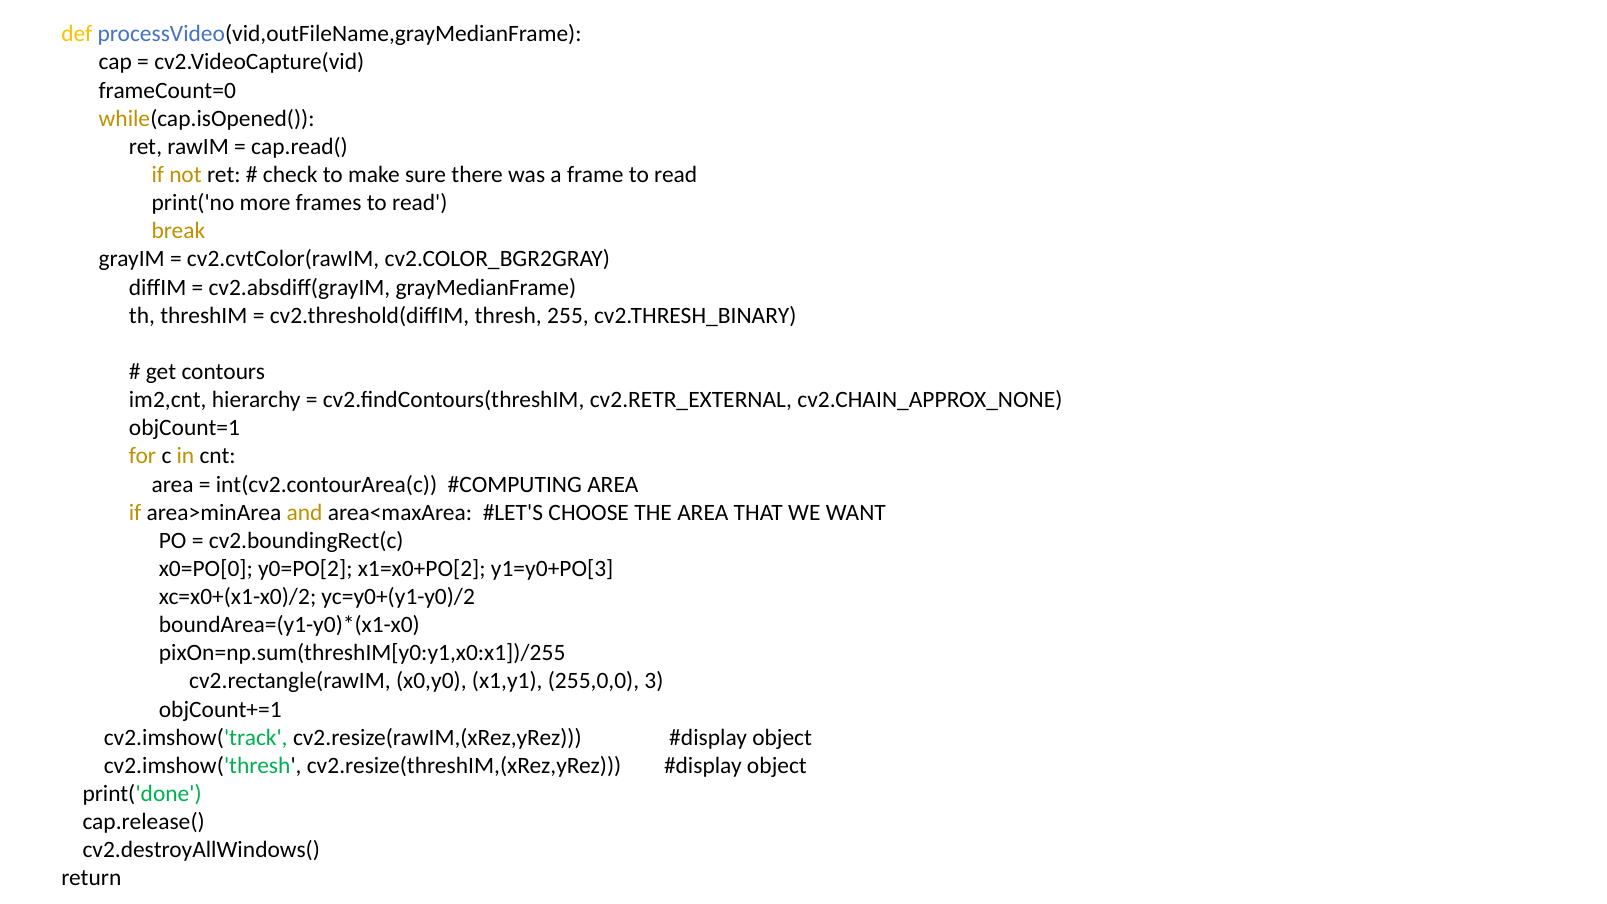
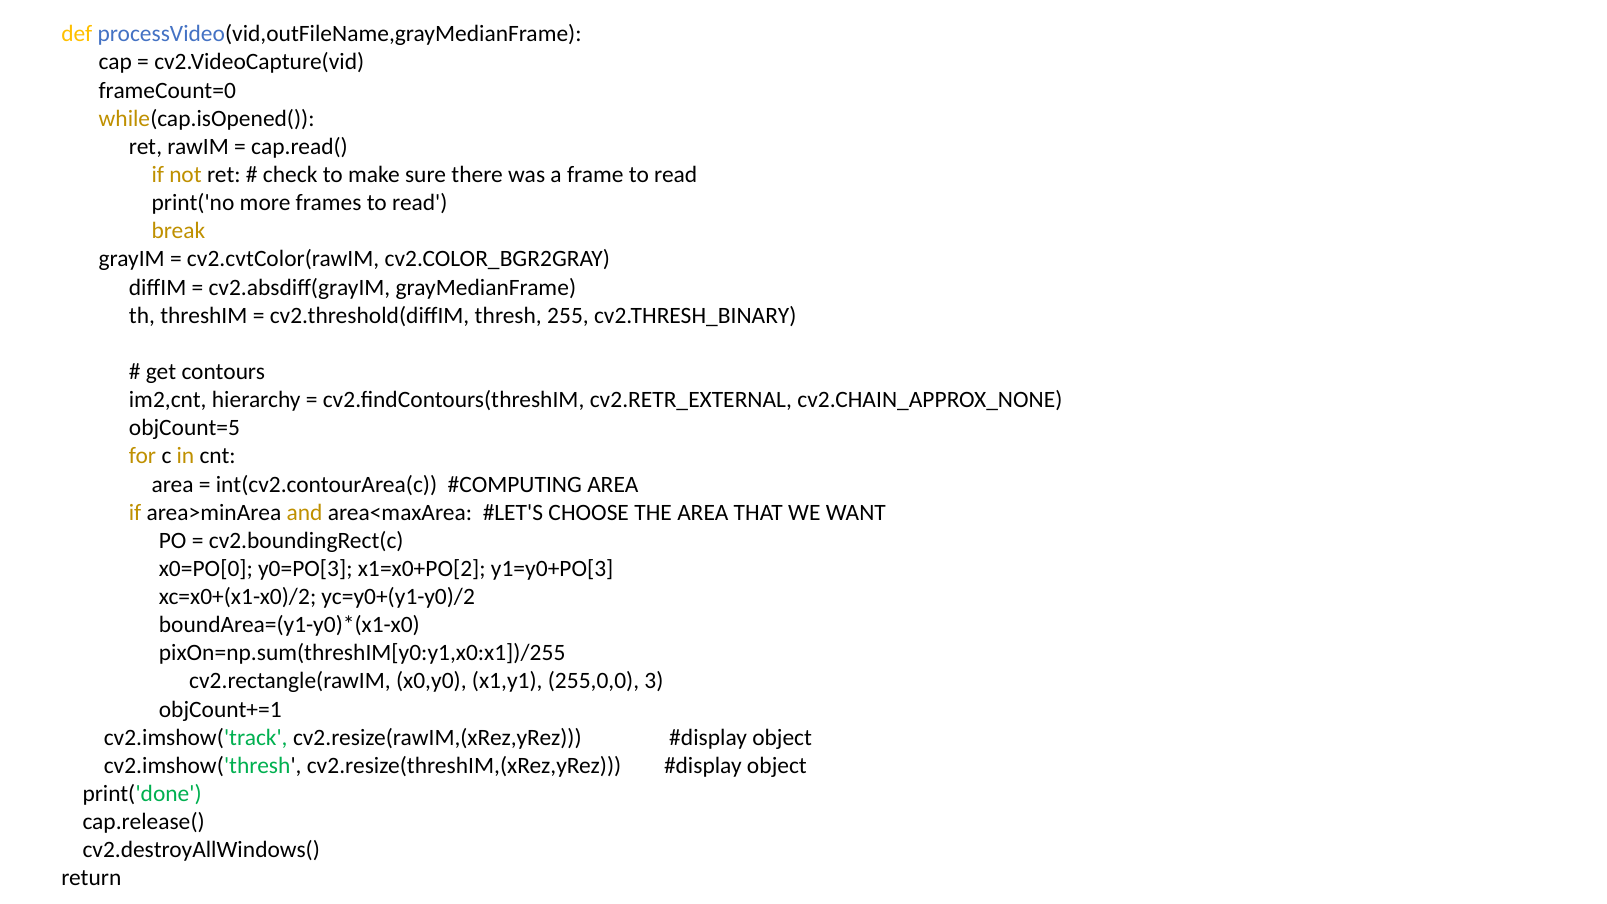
objCount=1: objCount=1 -> objCount=5 (184, 428)
y0=PO[2: y0=PO[2 -> y0=PO[3 (305, 569)
